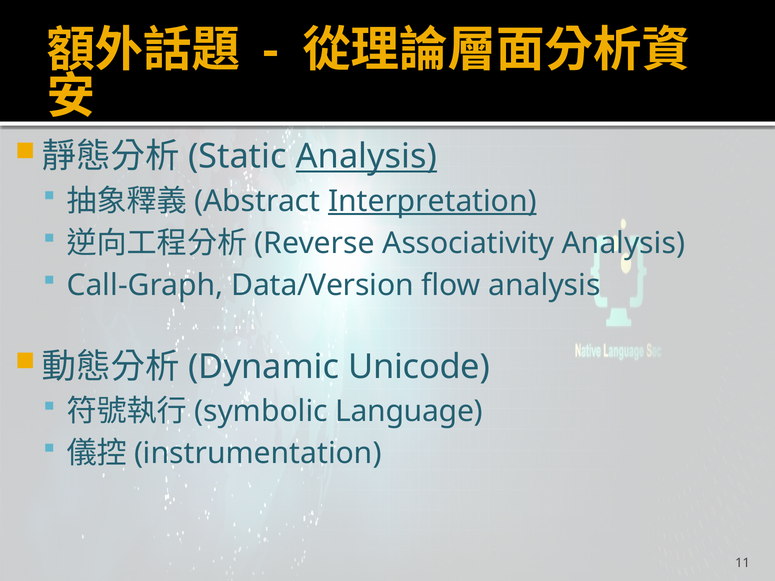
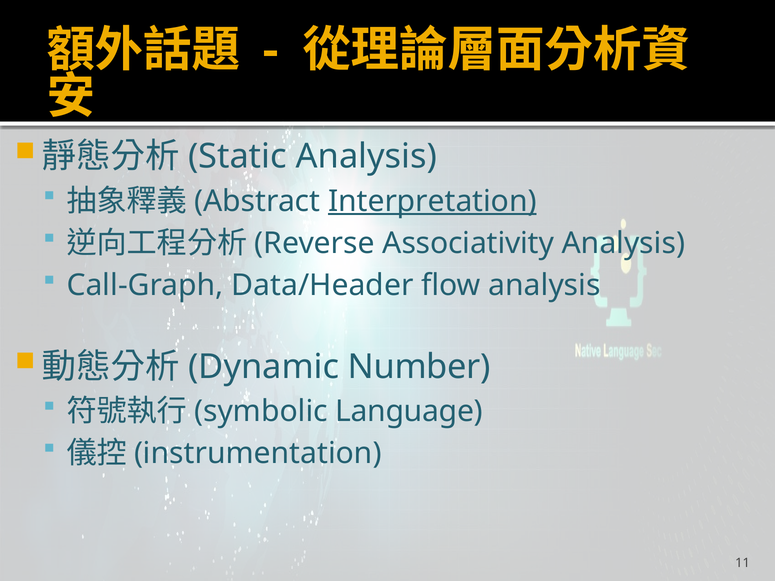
Analysis underline: present -> none (366, 157)
Data/Version: Data/Version -> Data/Header (322, 286)
Unicode: Unicode -> Number (419, 367)
